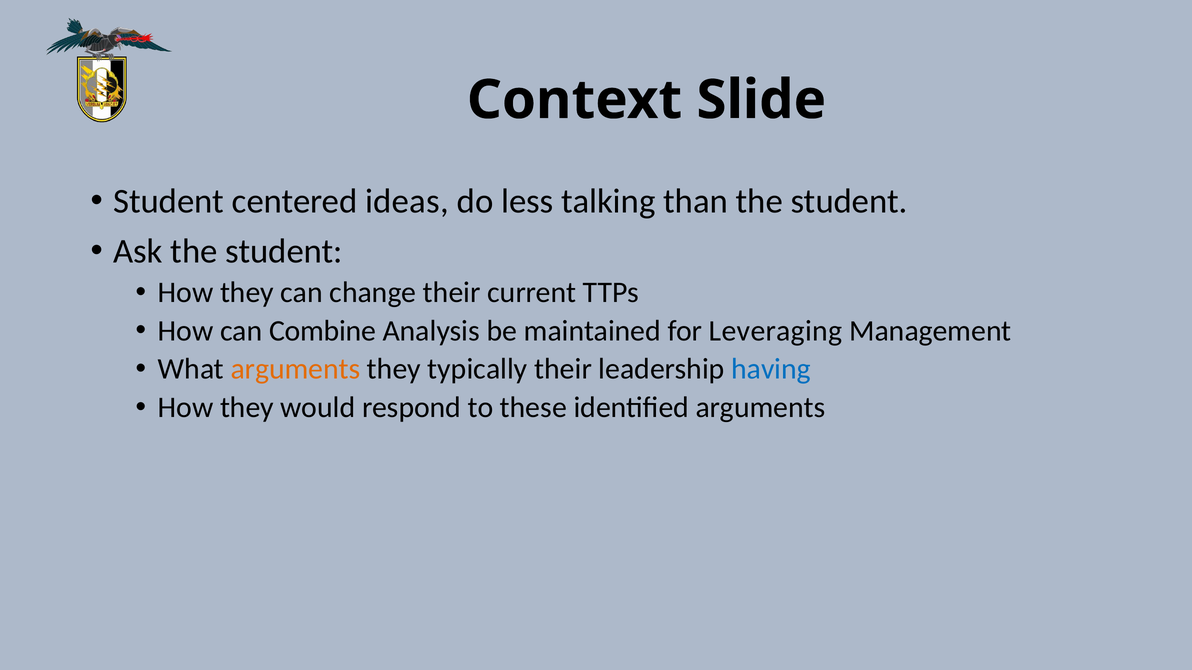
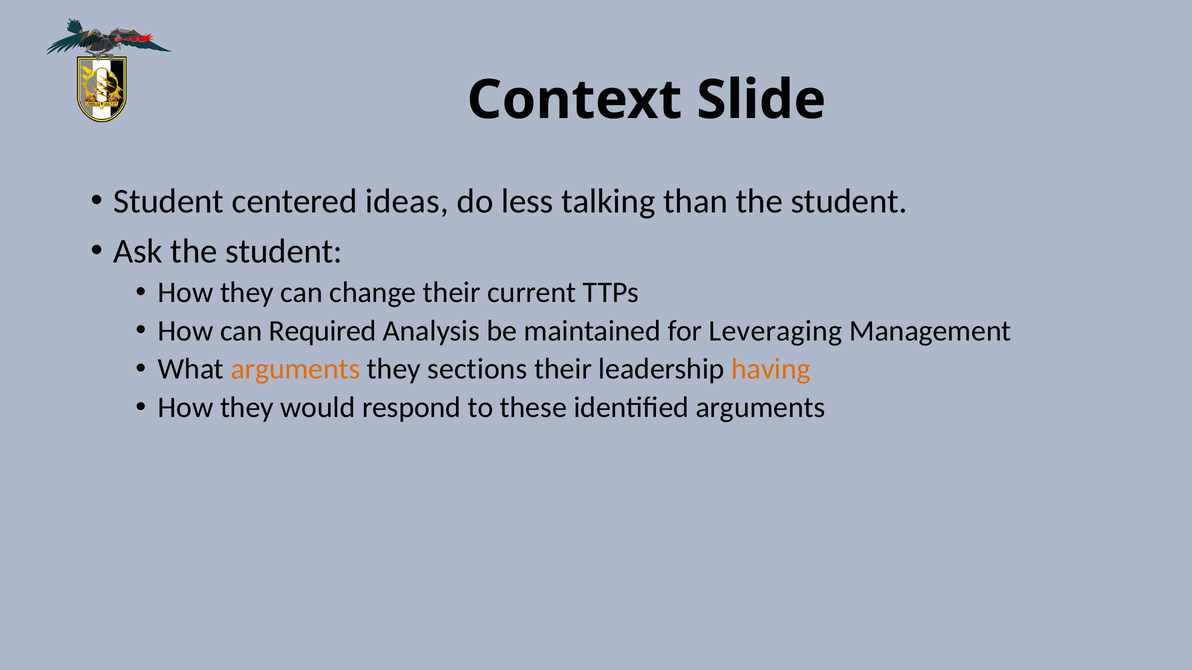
Combine: Combine -> Required (323, 331)
typically: typically -> sections (477, 369)
having colour: blue -> orange (771, 369)
